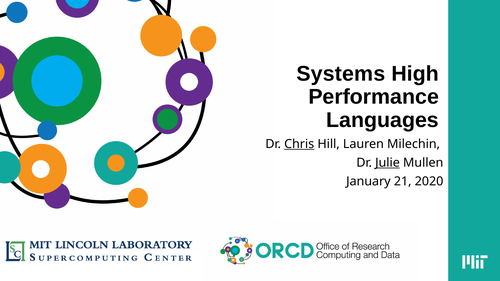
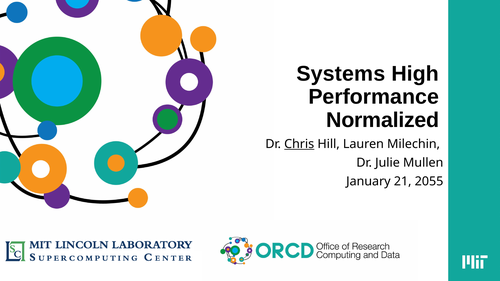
Languages: Languages -> Normalized (383, 120)
Julie underline: present -> none (388, 163)
2020: 2020 -> 2055 (429, 181)
